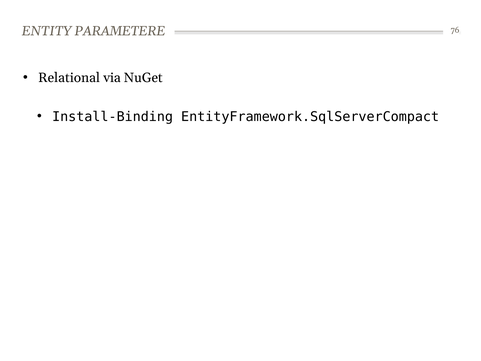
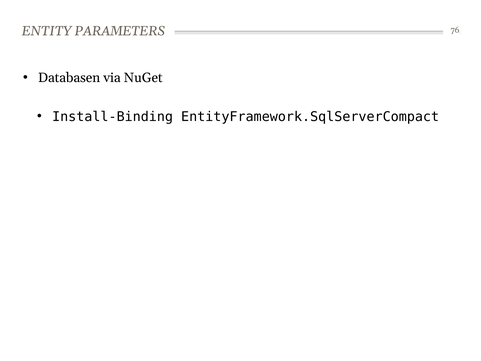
PARAMETERE: PARAMETERE -> PARAMETERS (120, 31)
Relational: Relational -> Databasen (69, 78)
